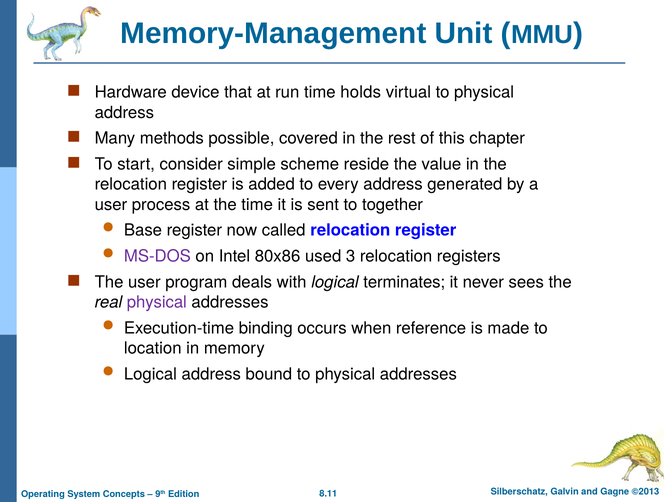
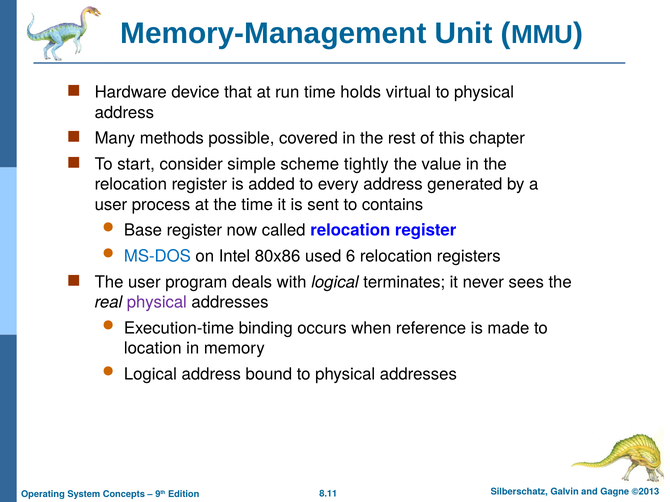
reside: reside -> tightly (366, 165)
together: together -> contains (393, 205)
MS-DOS colour: purple -> blue (157, 257)
3: 3 -> 6 (351, 257)
